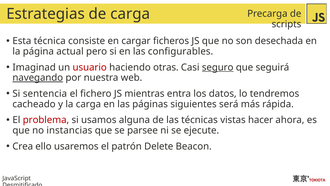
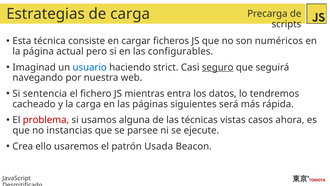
desechada: desechada -> numéricos (279, 41)
usuario colour: red -> blue (90, 67)
otras: otras -> strict (166, 67)
navegando underline: present -> none (38, 78)
hacer: hacer -> casos (261, 120)
Delete: Delete -> Usada (159, 146)
